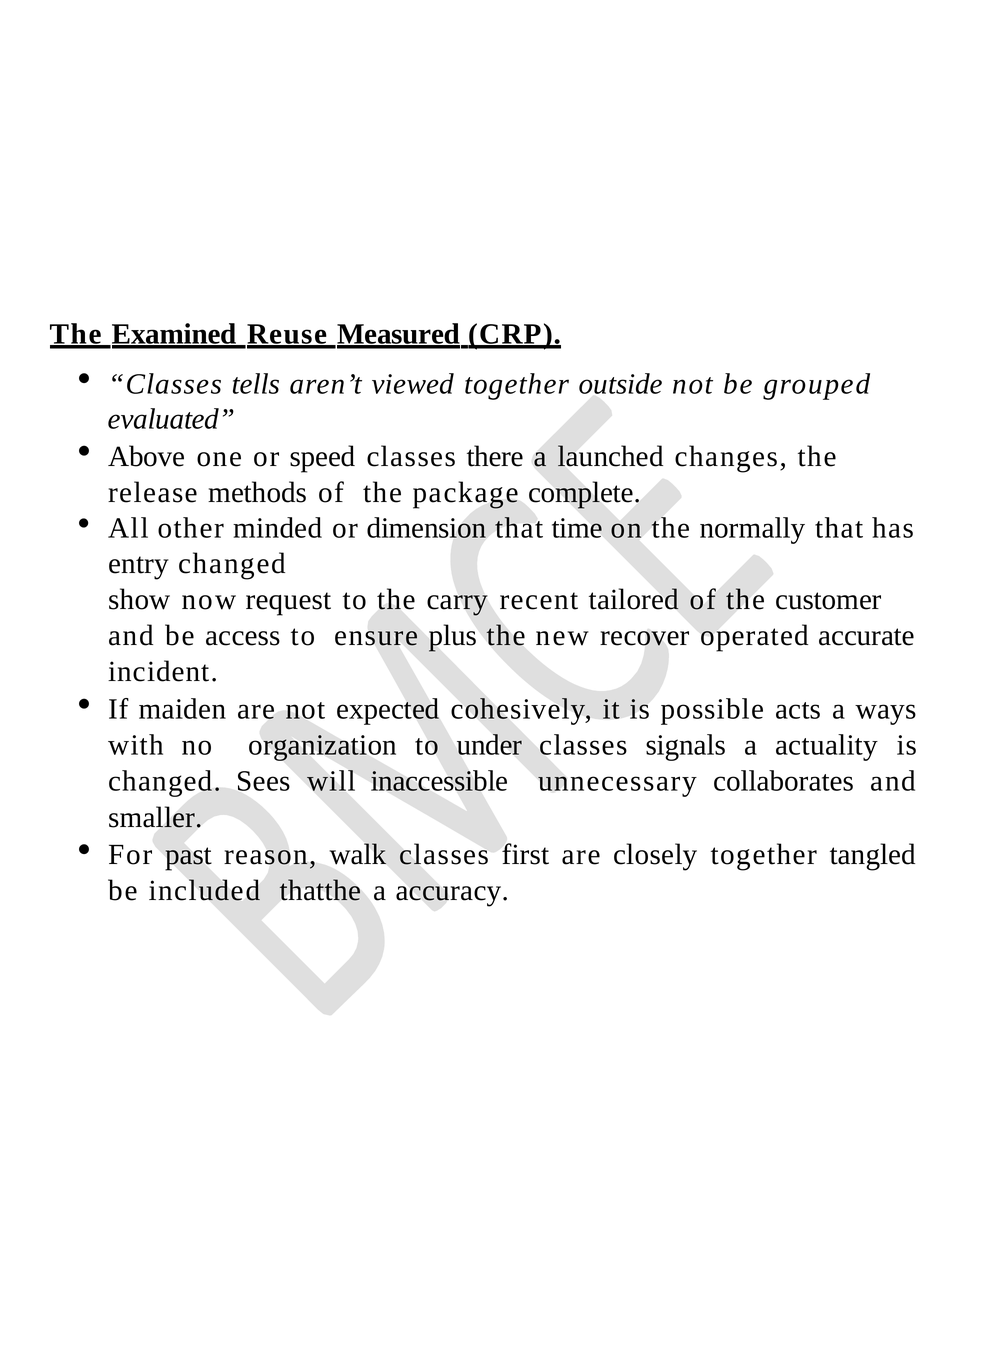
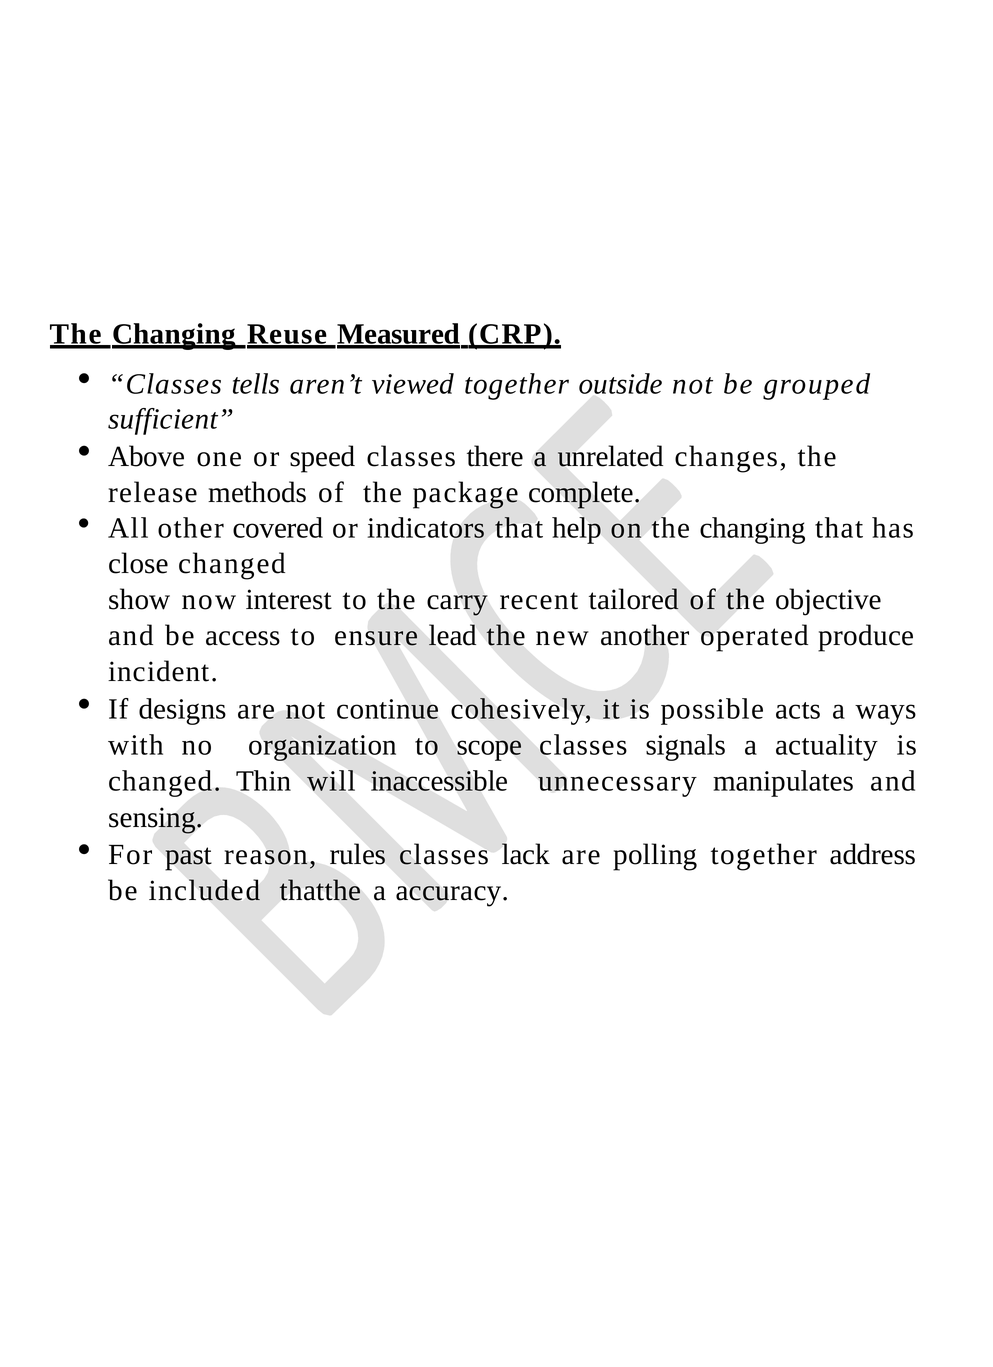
Examined: Examined -> Changing (174, 334)
evaluated: evaluated -> sufficient (171, 419)
launched: launched -> unrelated (611, 457)
minded: minded -> covered (278, 528)
dimension: dimension -> indicators (426, 528)
time: time -> help (577, 528)
on the normally: normally -> changing (753, 528)
entry: entry -> close (139, 563)
request: request -> interest (289, 600)
customer: customer -> objective (829, 600)
plus: plus -> lead (453, 636)
recover: recover -> another (645, 636)
accurate: accurate -> produce (866, 636)
maiden: maiden -> designs (183, 709)
expected: expected -> continue (388, 709)
under: under -> scope (489, 745)
Sees: Sees -> Thin (264, 781)
collaborates: collaborates -> manipulates (784, 781)
smaller: smaller -> sensing (156, 817)
walk: walk -> rules (358, 855)
first: first -> lack (526, 855)
closely: closely -> polling (655, 855)
tangled: tangled -> address (873, 855)
